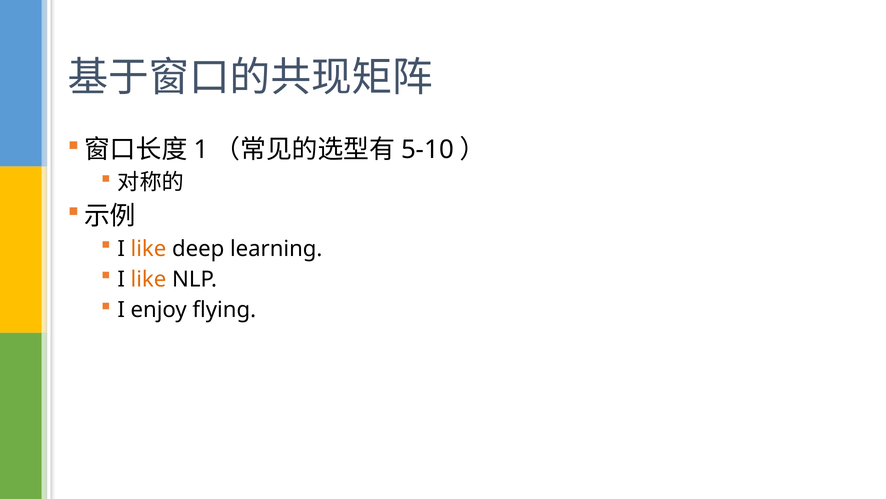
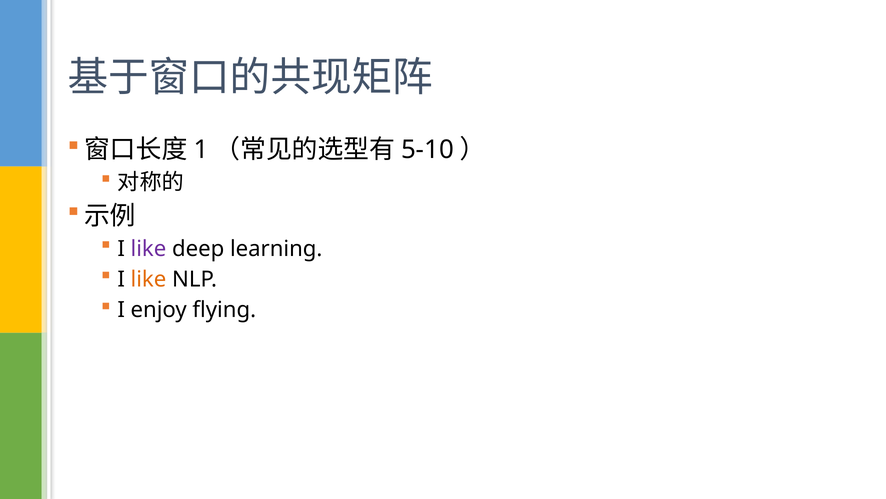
like colour: orange -> purple (148, 248)
